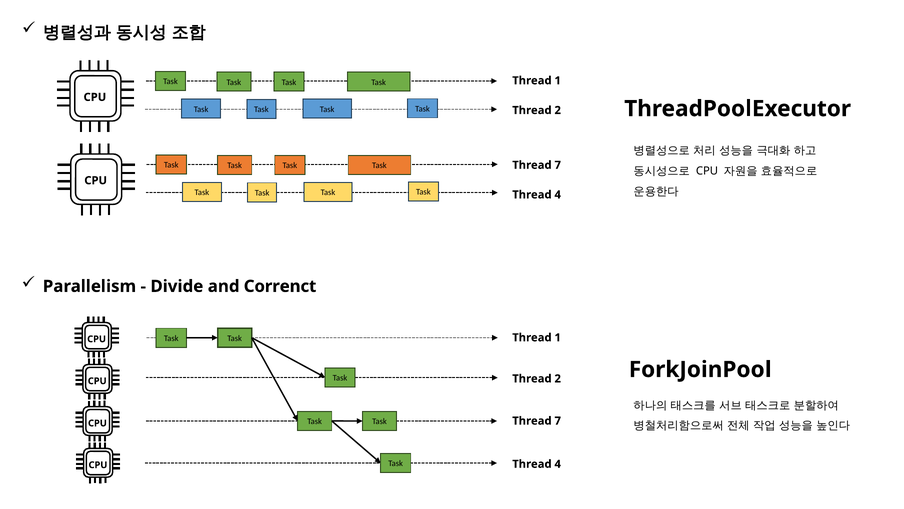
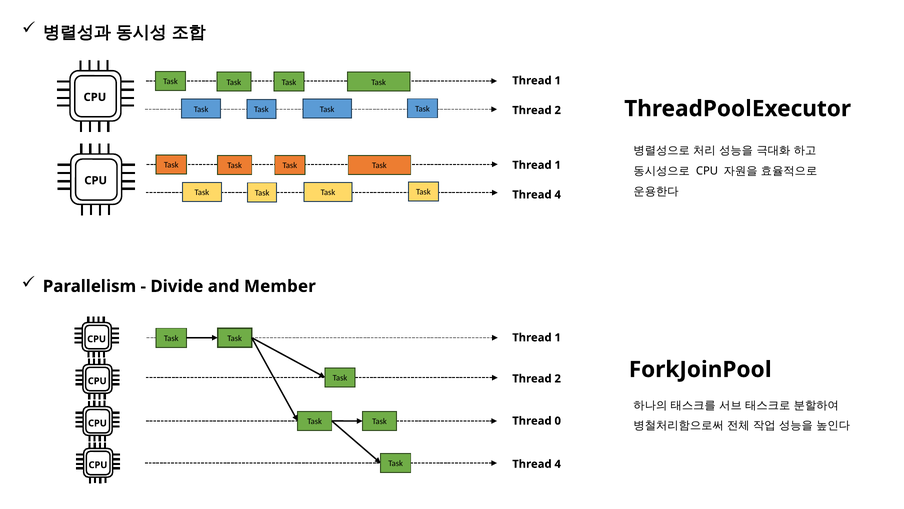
7: 7 -> 1 (558, 165)
Correnct: Correnct -> Member (280, 286)
7: 7 -> 0 (558, 420)
